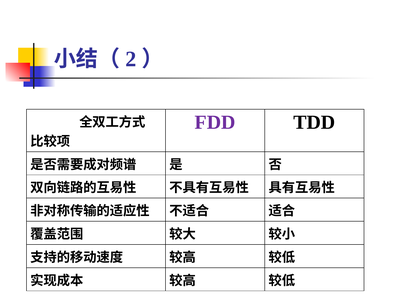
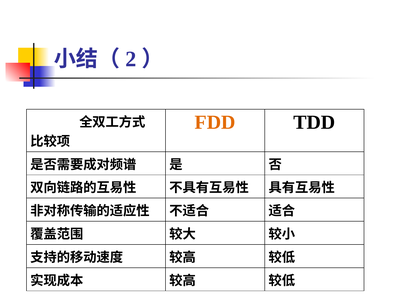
FDD colour: purple -> orange (215, 122)
